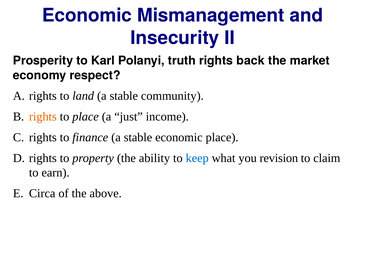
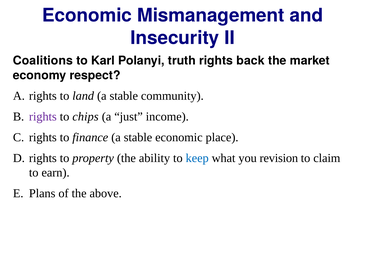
Prosperity: Prosperity -> Coalitions (43, 61)
rights colour: orange -> purple (43, 117)
to place: place -> chips (86, 117)
Circa: Circa -> Plans (42, 194)
